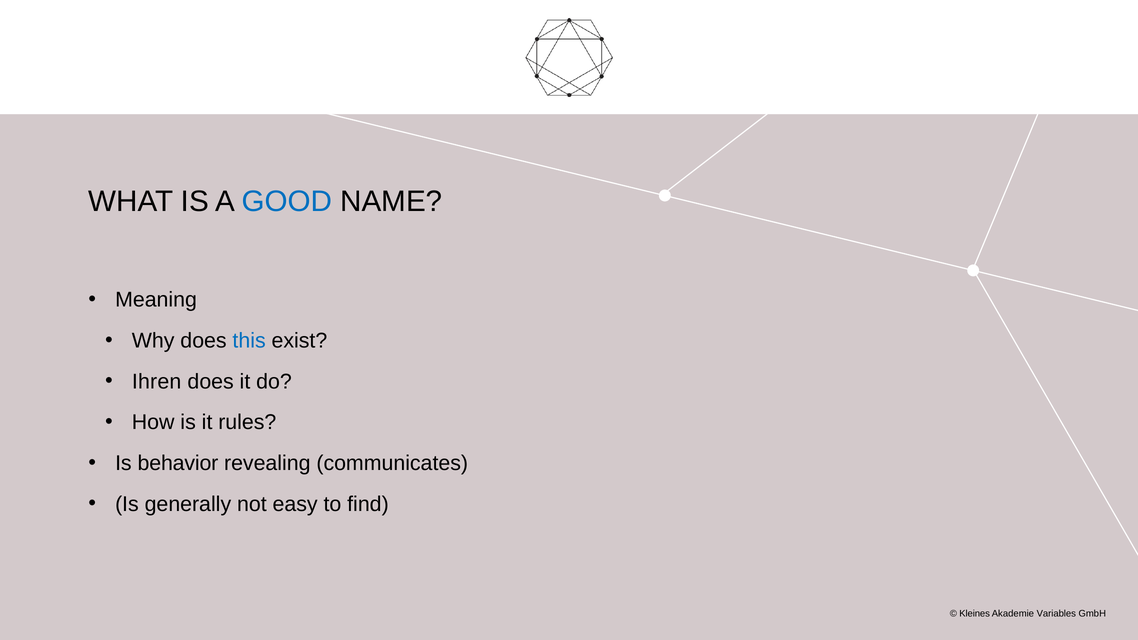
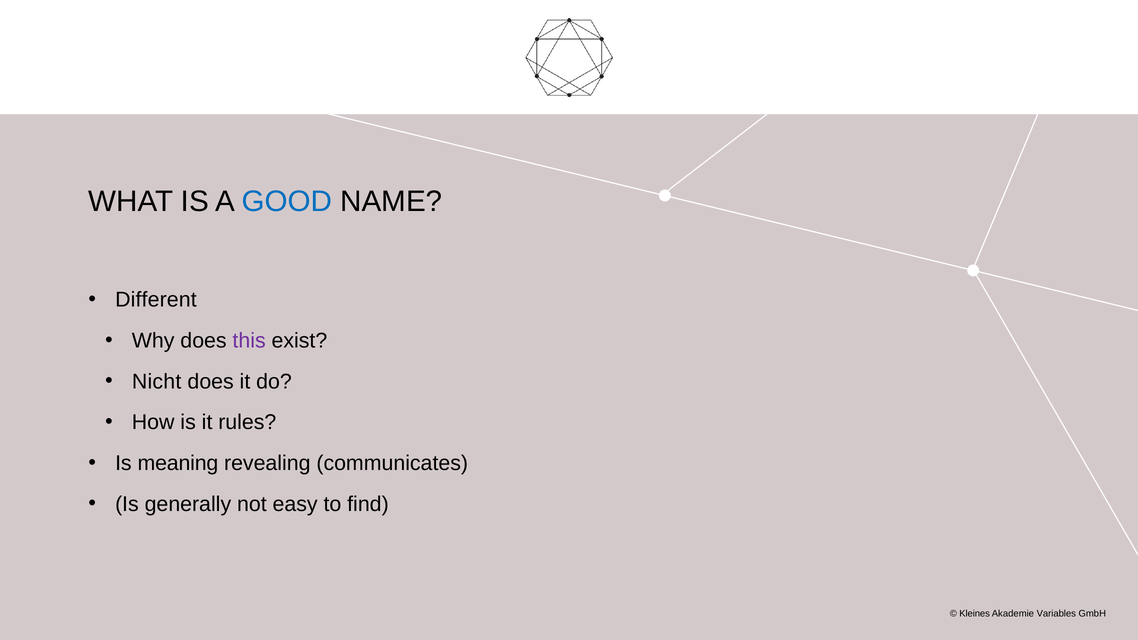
Meaning: Meaning -> Different (156, 300)
this colour: blue -> purple (249, 341)
Ihren: Ihren -> Nicht (157, 382)
behavior: behavior -> meaning (178, 463)
